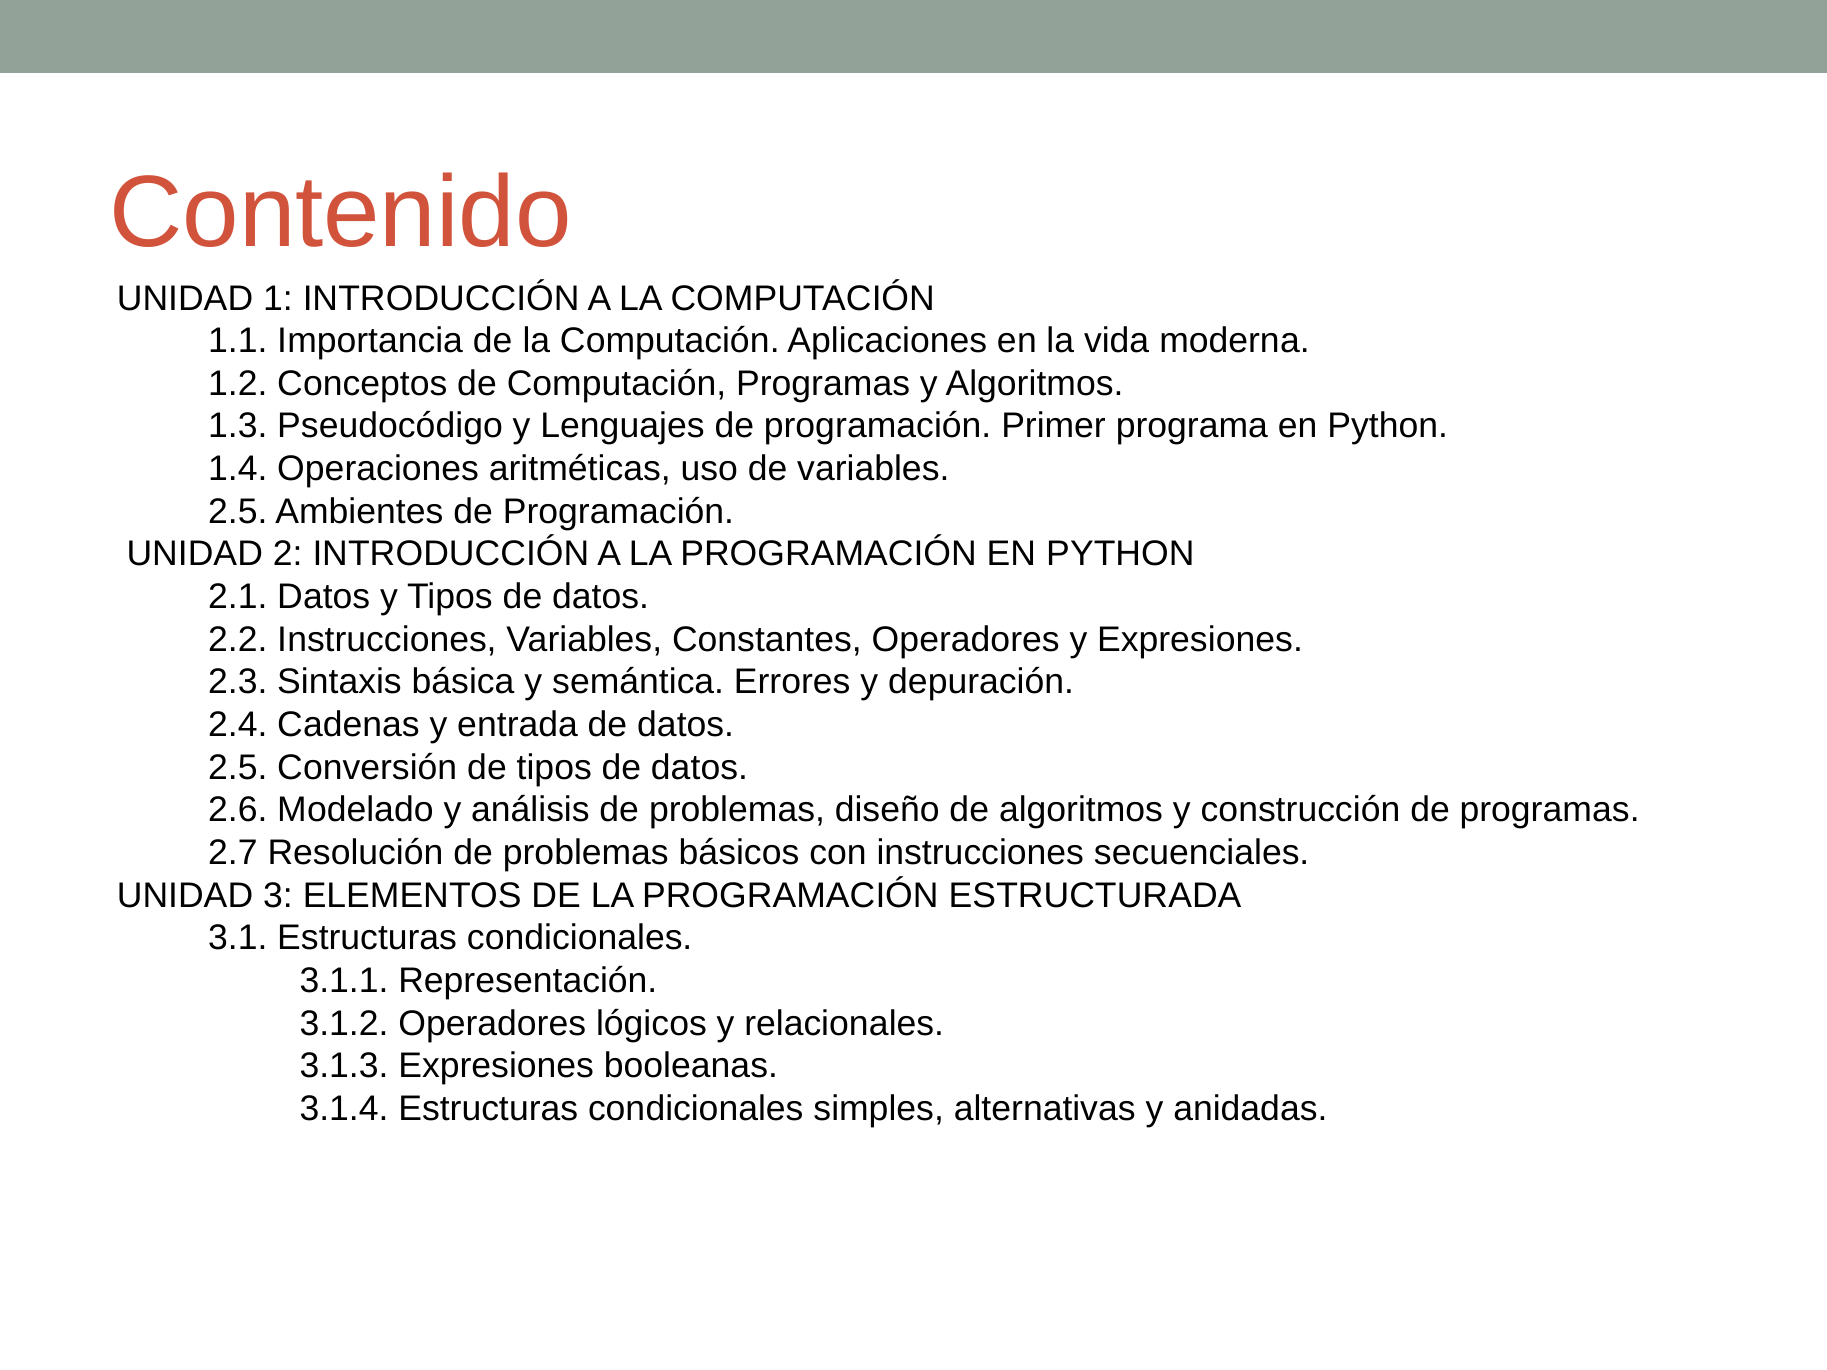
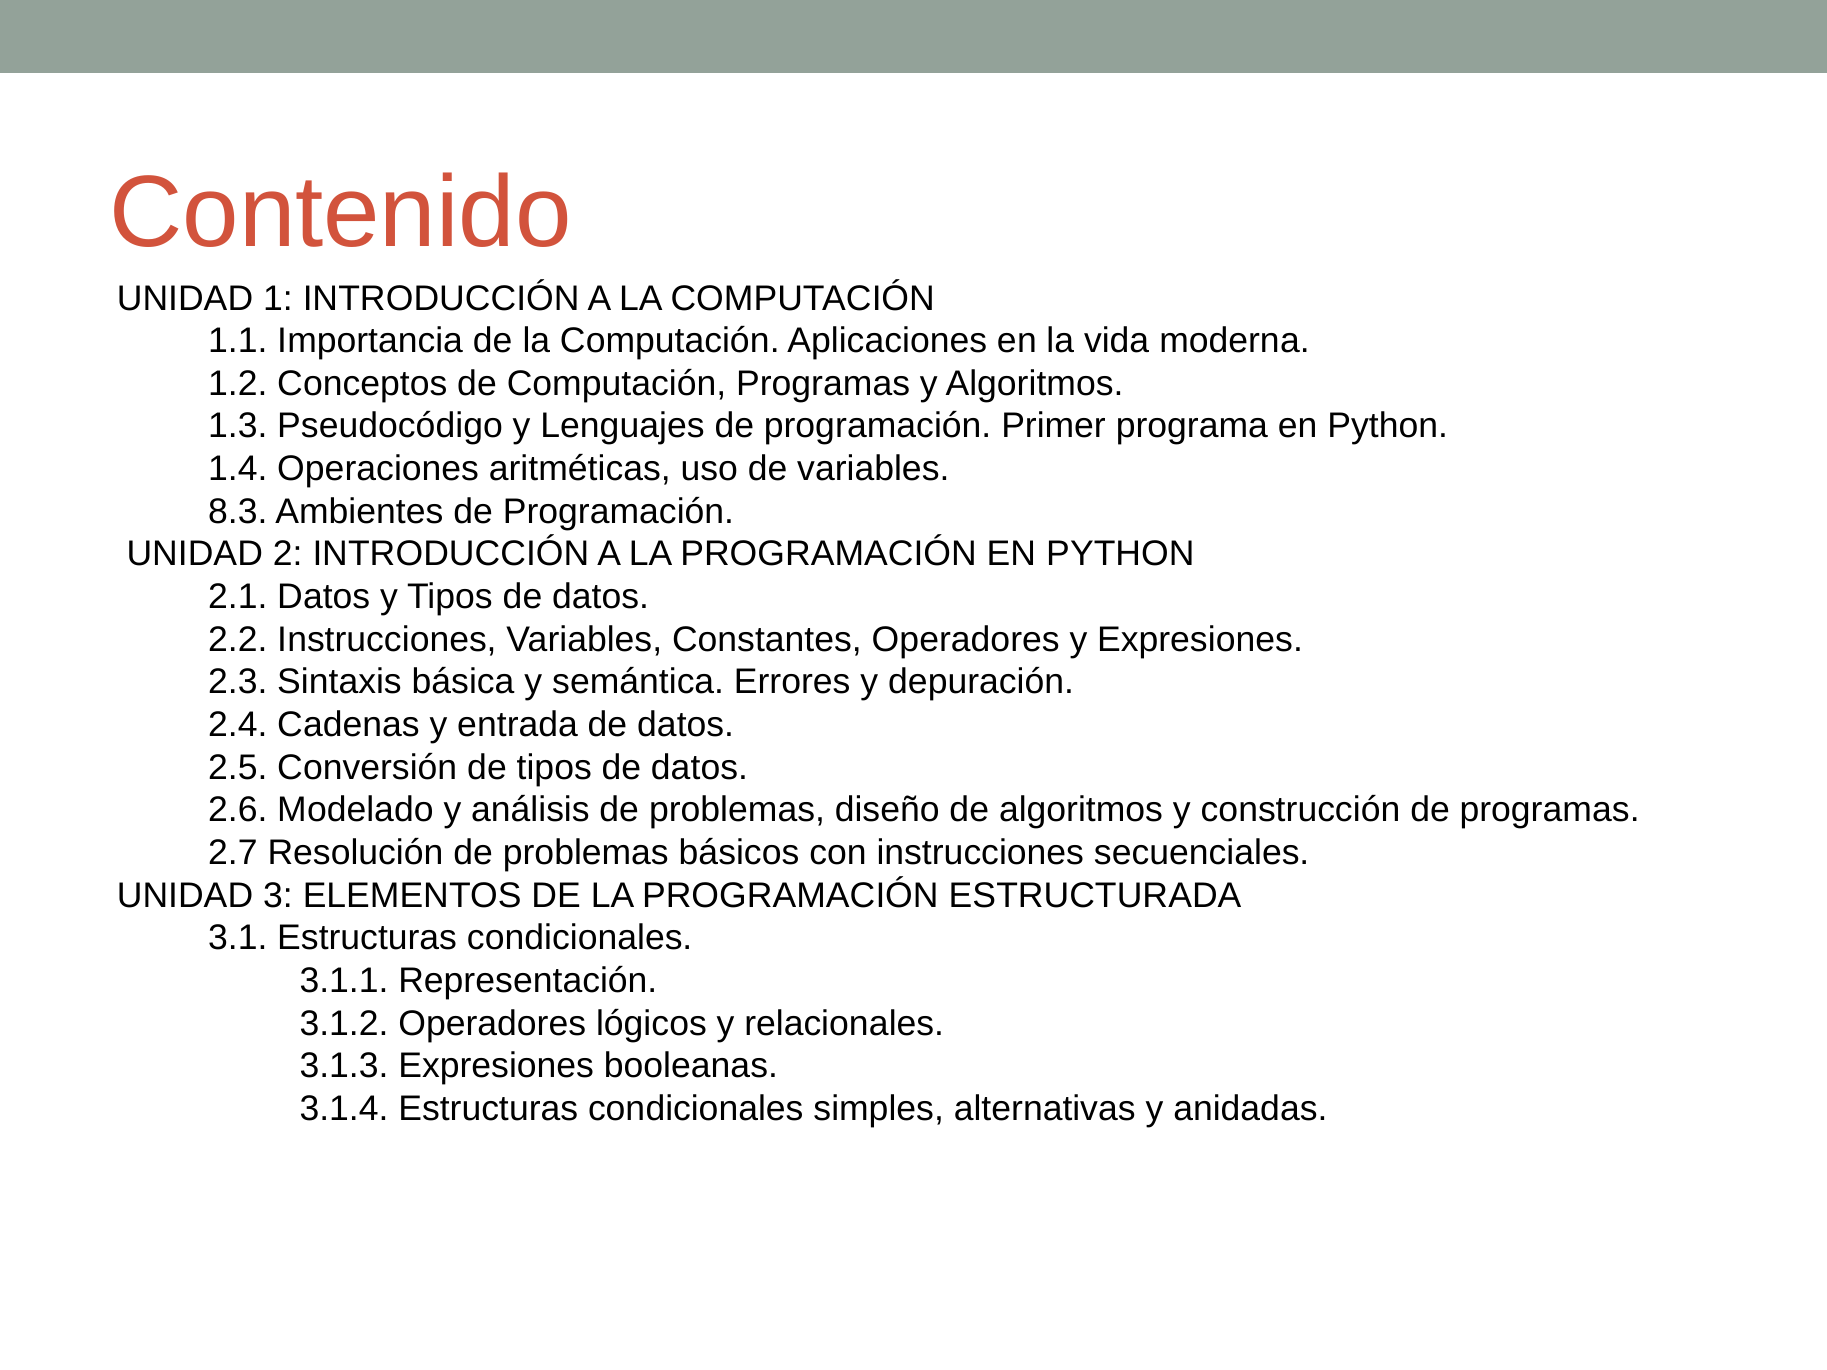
2.5: 2.5 -> 8.3 (238, 512)
